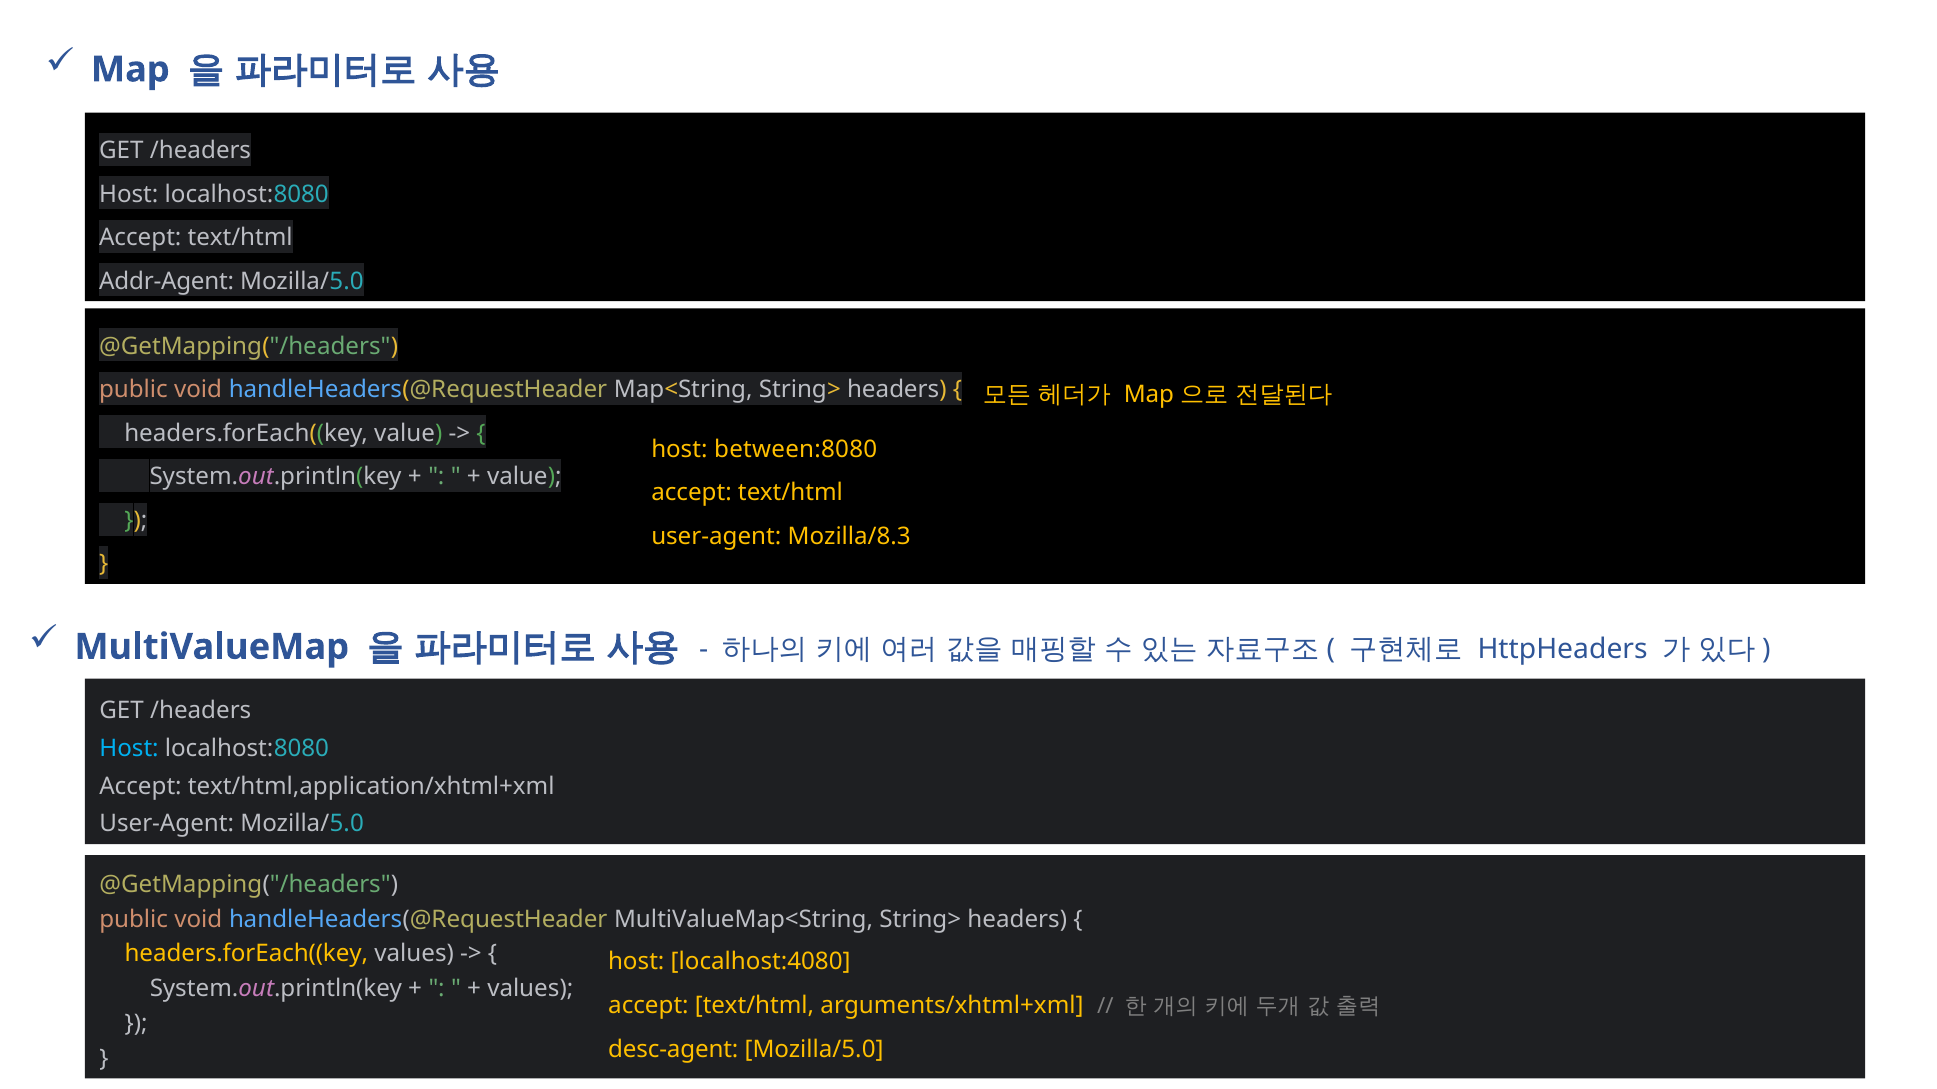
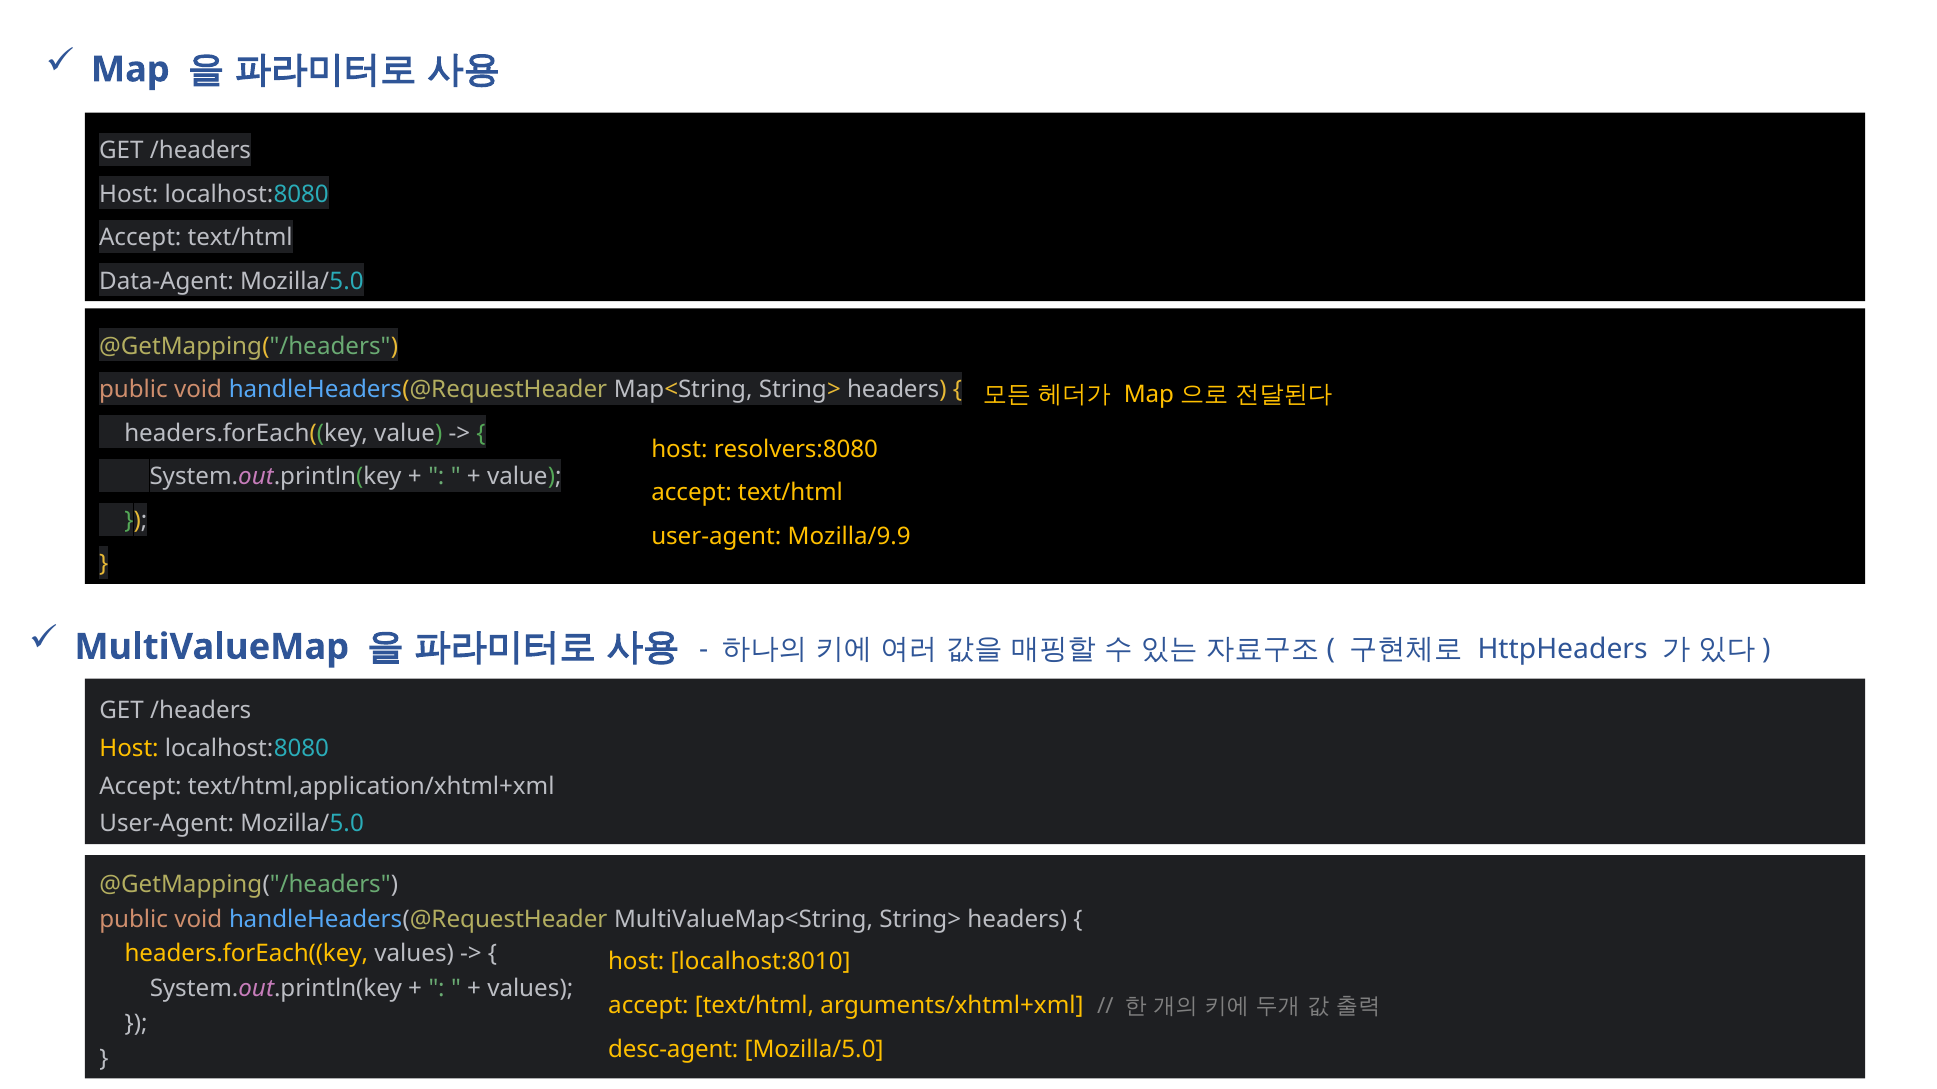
Addr-Agent: Addr-Agent -> Data-Agent (167, 281)
between:8080: between:8080 -> resolvers:8080 (796, 449)
Mozilla/8.3: Mozilla/8.3 -> Mozilla/9.9 (849, 536)
Host colour: light blue -> yellow (129, 749)
localhost:4080: localhost:4080 -> localhost:8010 (761, 962)
